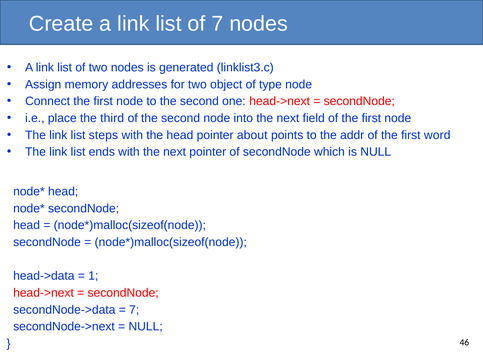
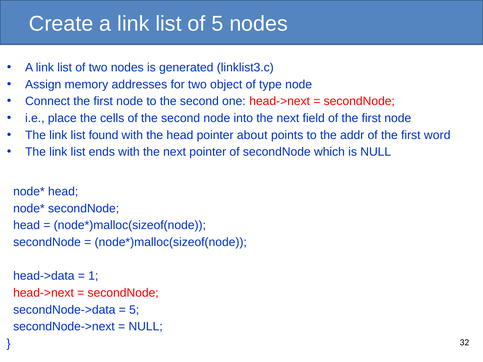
of 7: 7 -> 5 (217, 24)
third: third -> cells (112, 118)
steps: steps -> found (104, 135)
7: 7 -> 5 (134, 310)
46: 46 -> 32 (464, 343)
